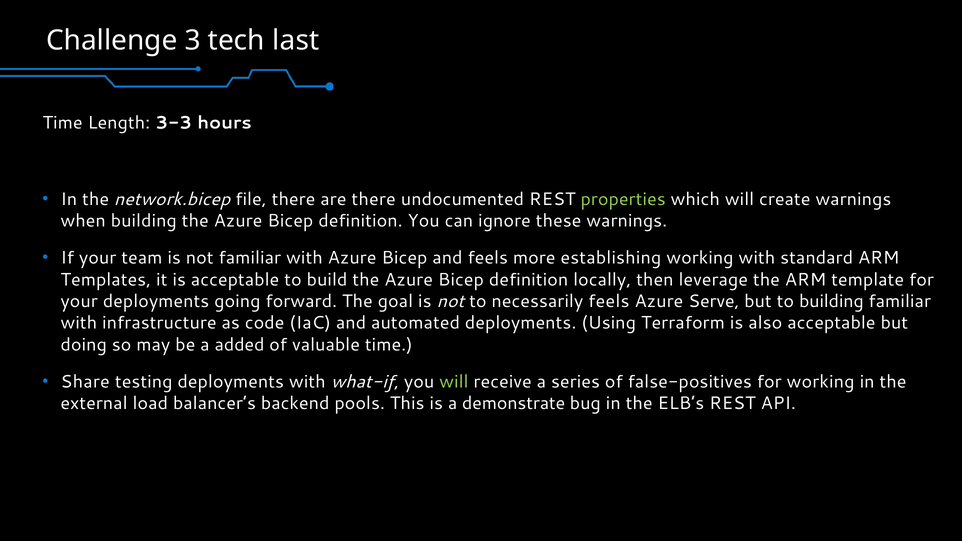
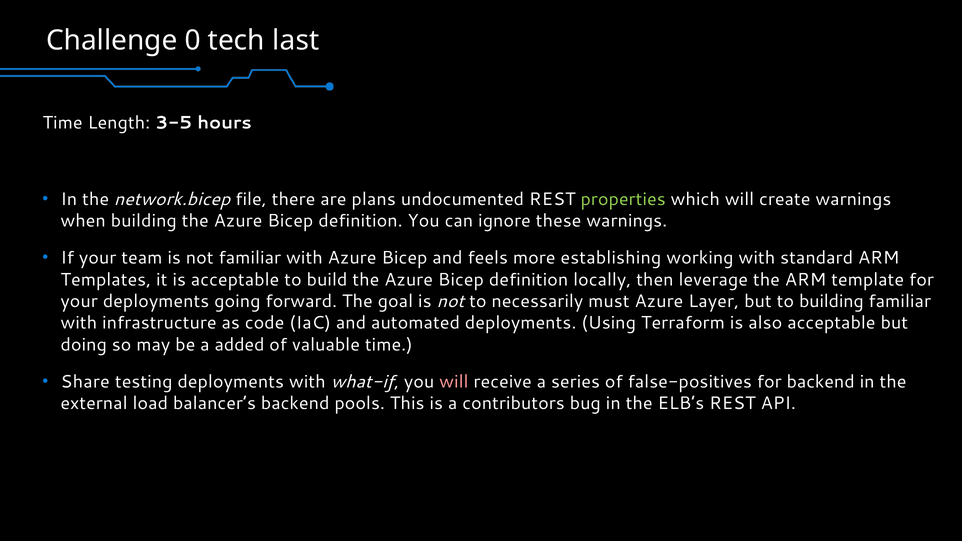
3: 3 -> 0 (193, 40)
3-3: 3-3 -> 3-5 (174, 123)
are there: there -> plans (374, 199)
necessarily feels: feels -> must (609, 301)
Serve: Serve -> Layer (714, 301)
will colour: light green -> pink (454, 382)
for working: working -> backend (821, 382)
demonstrate: demonstrate -> contributors (514, 404)
